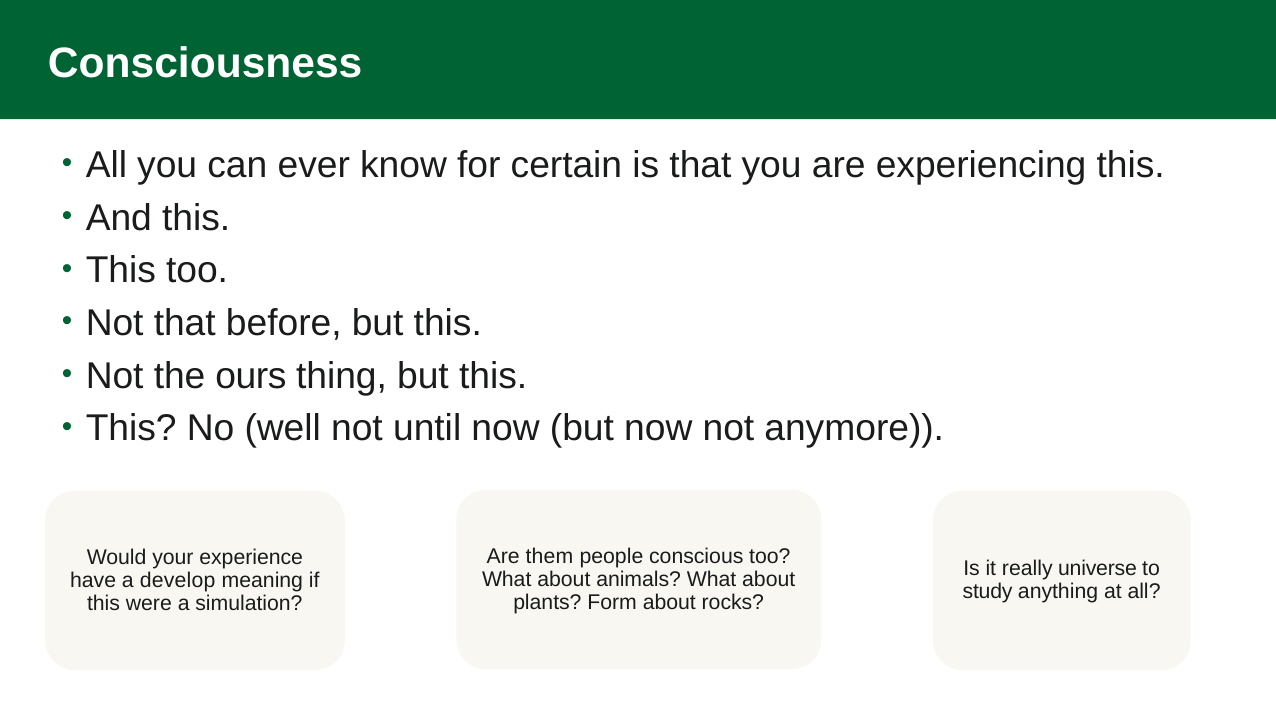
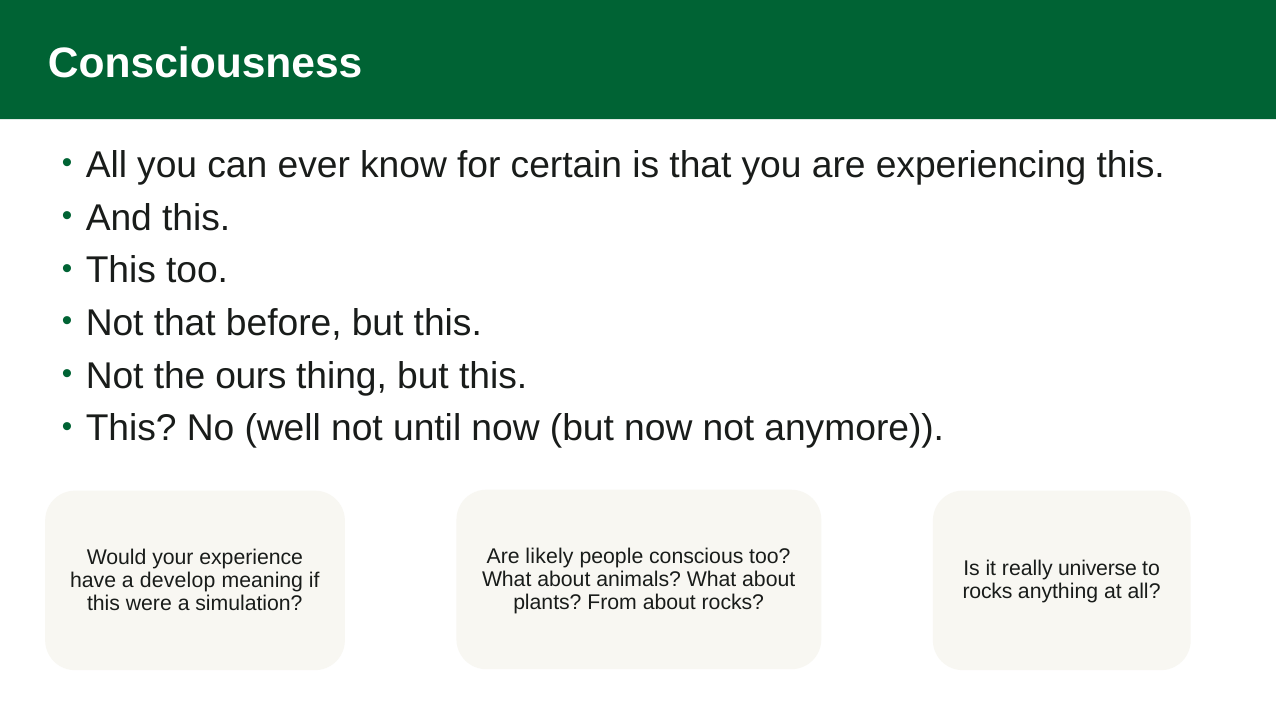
them: them -> likely (550, 556)
study: study -> rocks (988, 592)
Form: Form -> From (612, 602)
